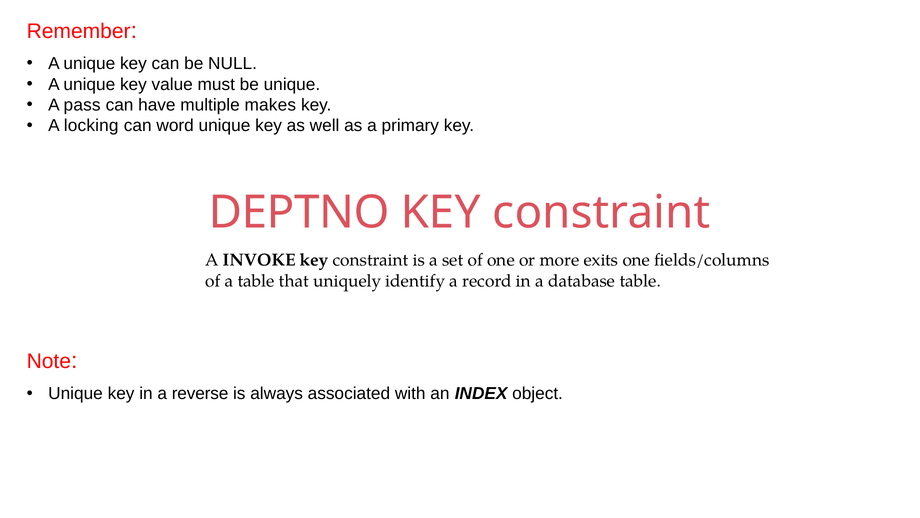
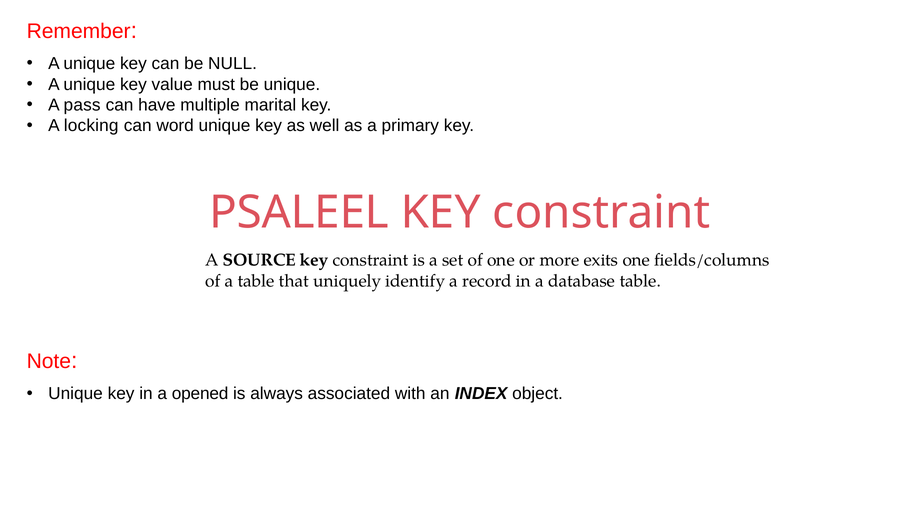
makes: makes -> marital (270, 105)
DEPTNO: DEPTNO -> PSALEEL (299, 212)
INVOKE: INVOKE -> SOURCE (259, 260)
reverse: reverse -> opened (200, 393)
